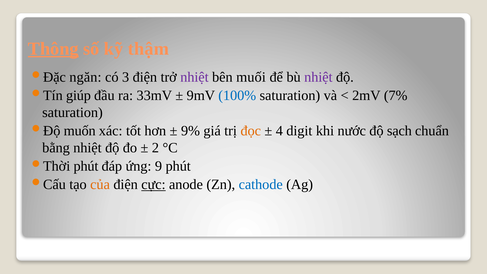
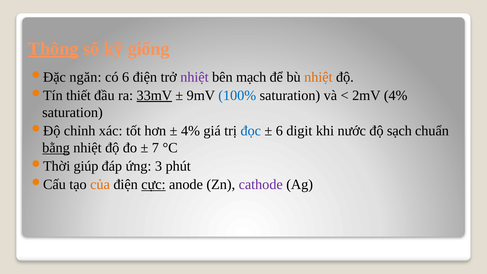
thậm: thậm -> giống (149, 49)
có 3: 3 -> 6 (126, 77)
muối: muối -> mạch (251, 77)
nhiệt colour: purple -> orange (318, 77)
giúp: giúp -> thiết (78, 95)
33mV underline: none -> present (154, 95)
2mV 7%: 7% -> 4% (396, 95)
muốn: muốn -> chỉnh (80, 131)
9%: 9% -> 4% (190, 131)
đọc colour: orange -> blue (251, 131)
4: 4 -> 6 (279, 131)
bằng underline: none -> present (56, 148)
2: 2 -> 7 (155, 148)
phút: phút -> giúp (86, 166)
9: 9 -> 3 (159, 166)
cathode colour: blue -> purple (261, 184)
